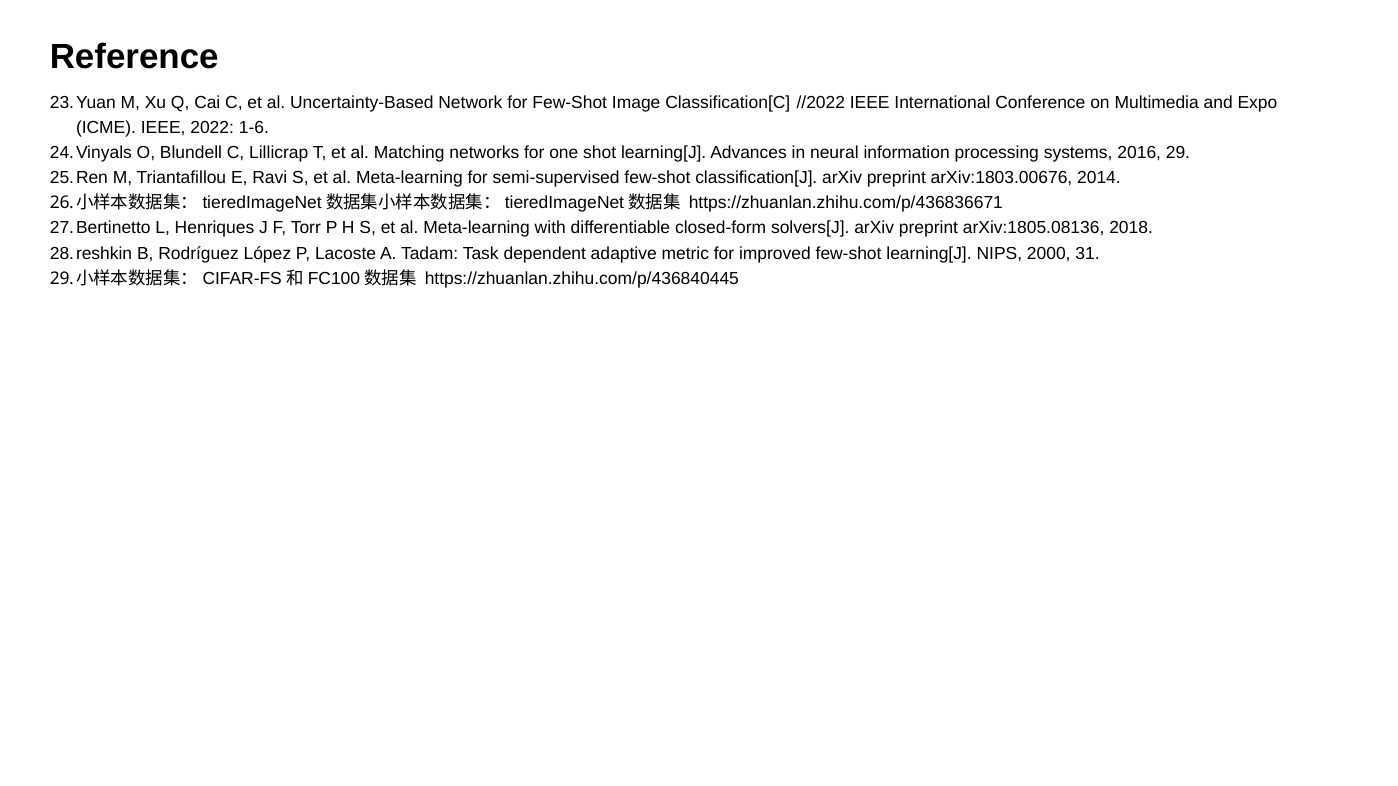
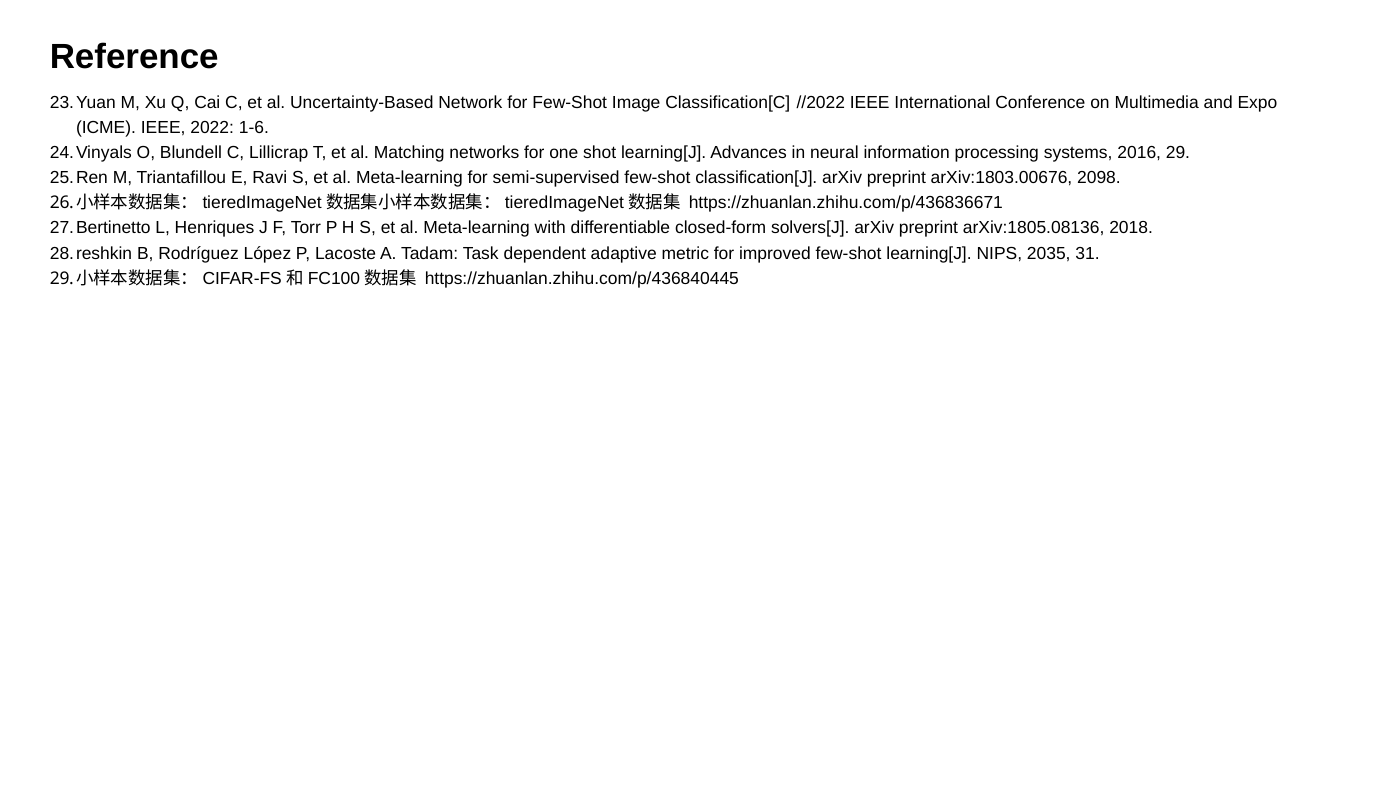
2014: 2014 -> 2098 (1099, 178)
2000: 2000 -> 2035 (1049, 253)
